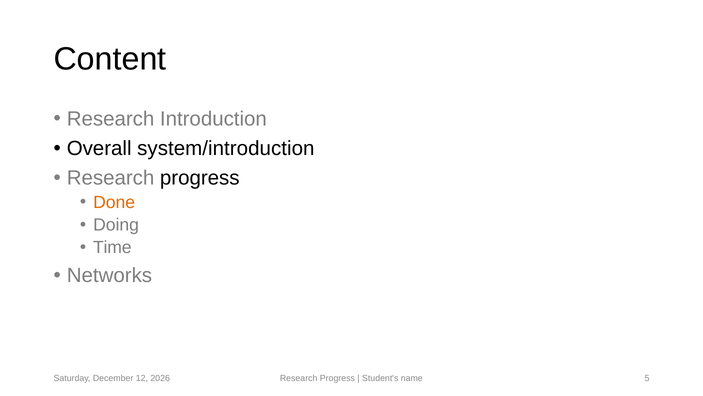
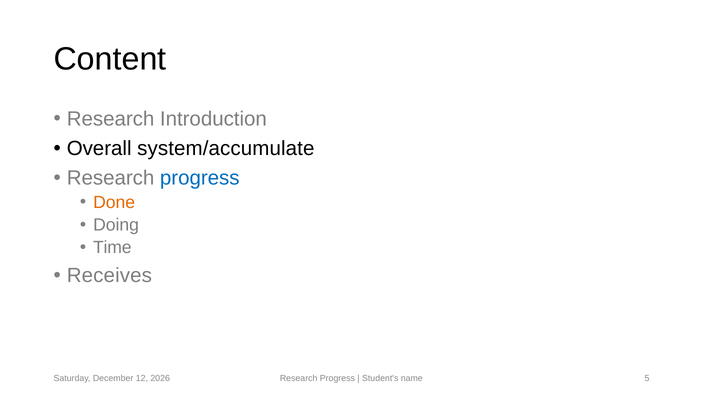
system/introduction: system/introduction -> system/accumulate (226, 148)
progress colour: black -> blue (200, 178)
Networks: Networks -> Receives (109, 275)
